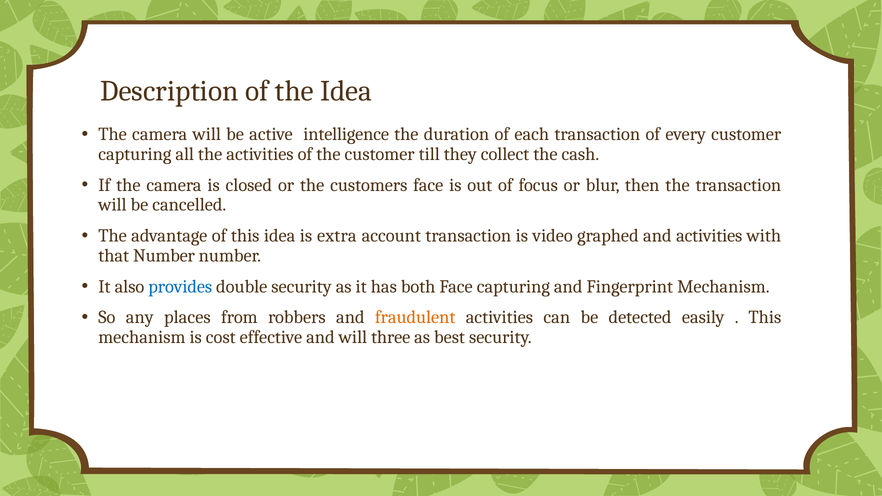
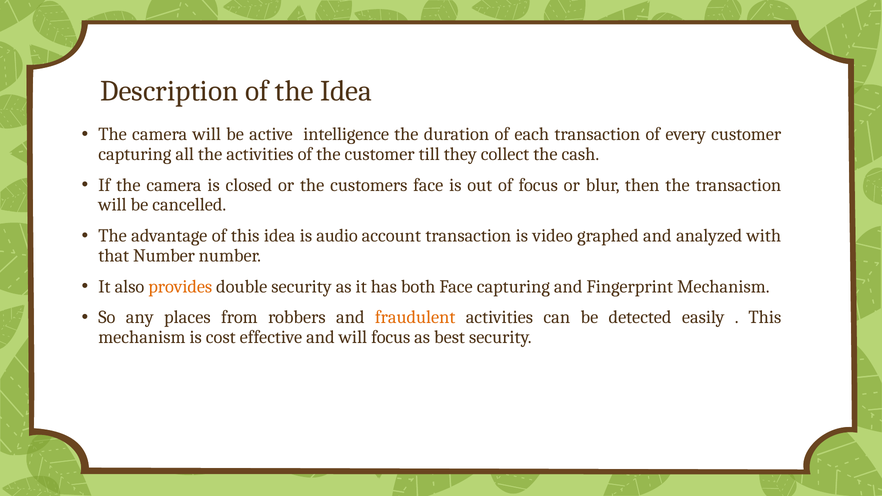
extra: extra -> audio (337, 236)
and activities: activities -> analyzed (709, 236)
provides colour: blue -> orange (180, 287)
will three: three -> focus (391, 337)
